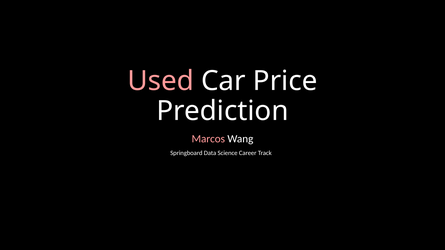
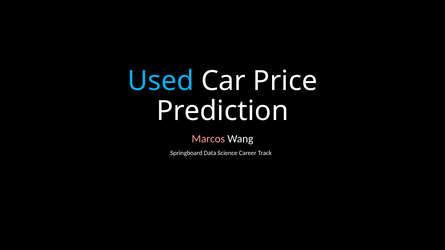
Used colour: pink -> light blue (161, 81)
